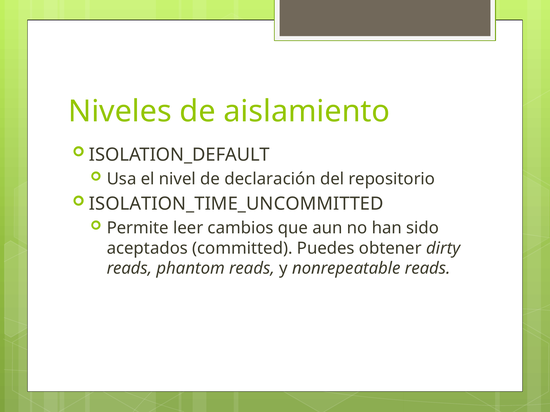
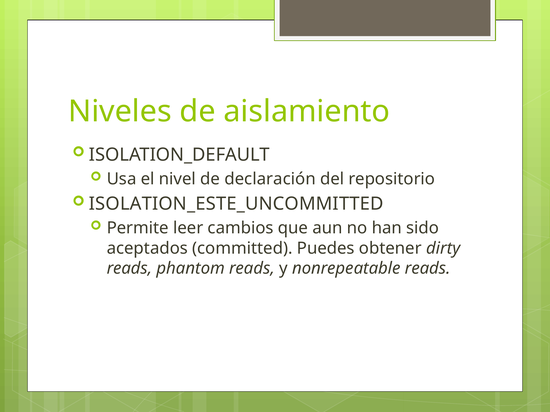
ISOLATION_TIME_UNCOMMITTED: ISOLATION_TIME_UNCOMMITTED -> ISOLATION_ESTE_UNCOMMITTED (236, 204)
